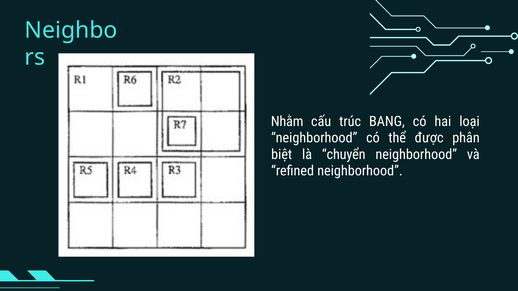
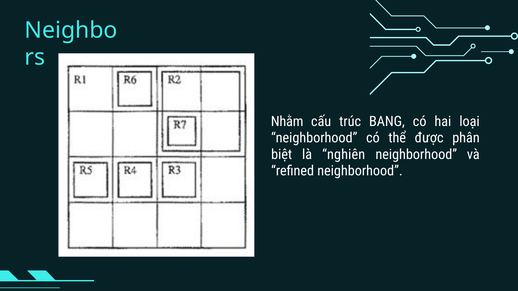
chuyển: chuyển -> nghiên (344, 155)
